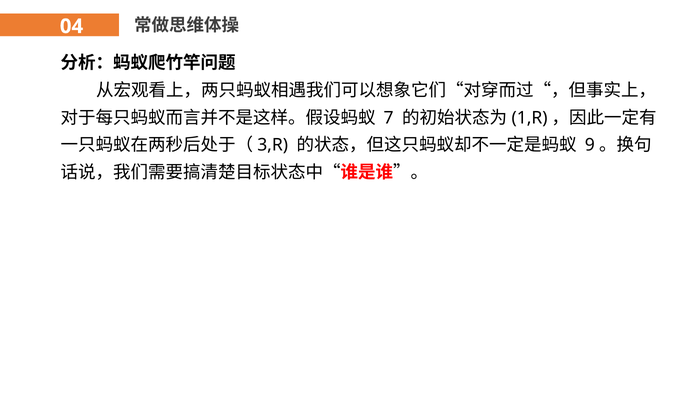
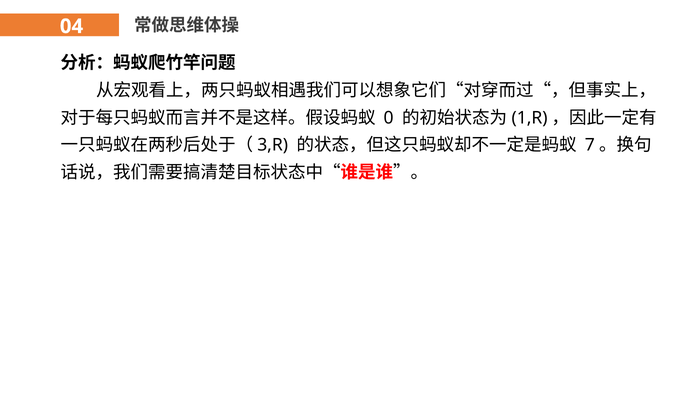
7: 7 -> 0 (389, 118)
9: 9 -> 7 (590, 145)
